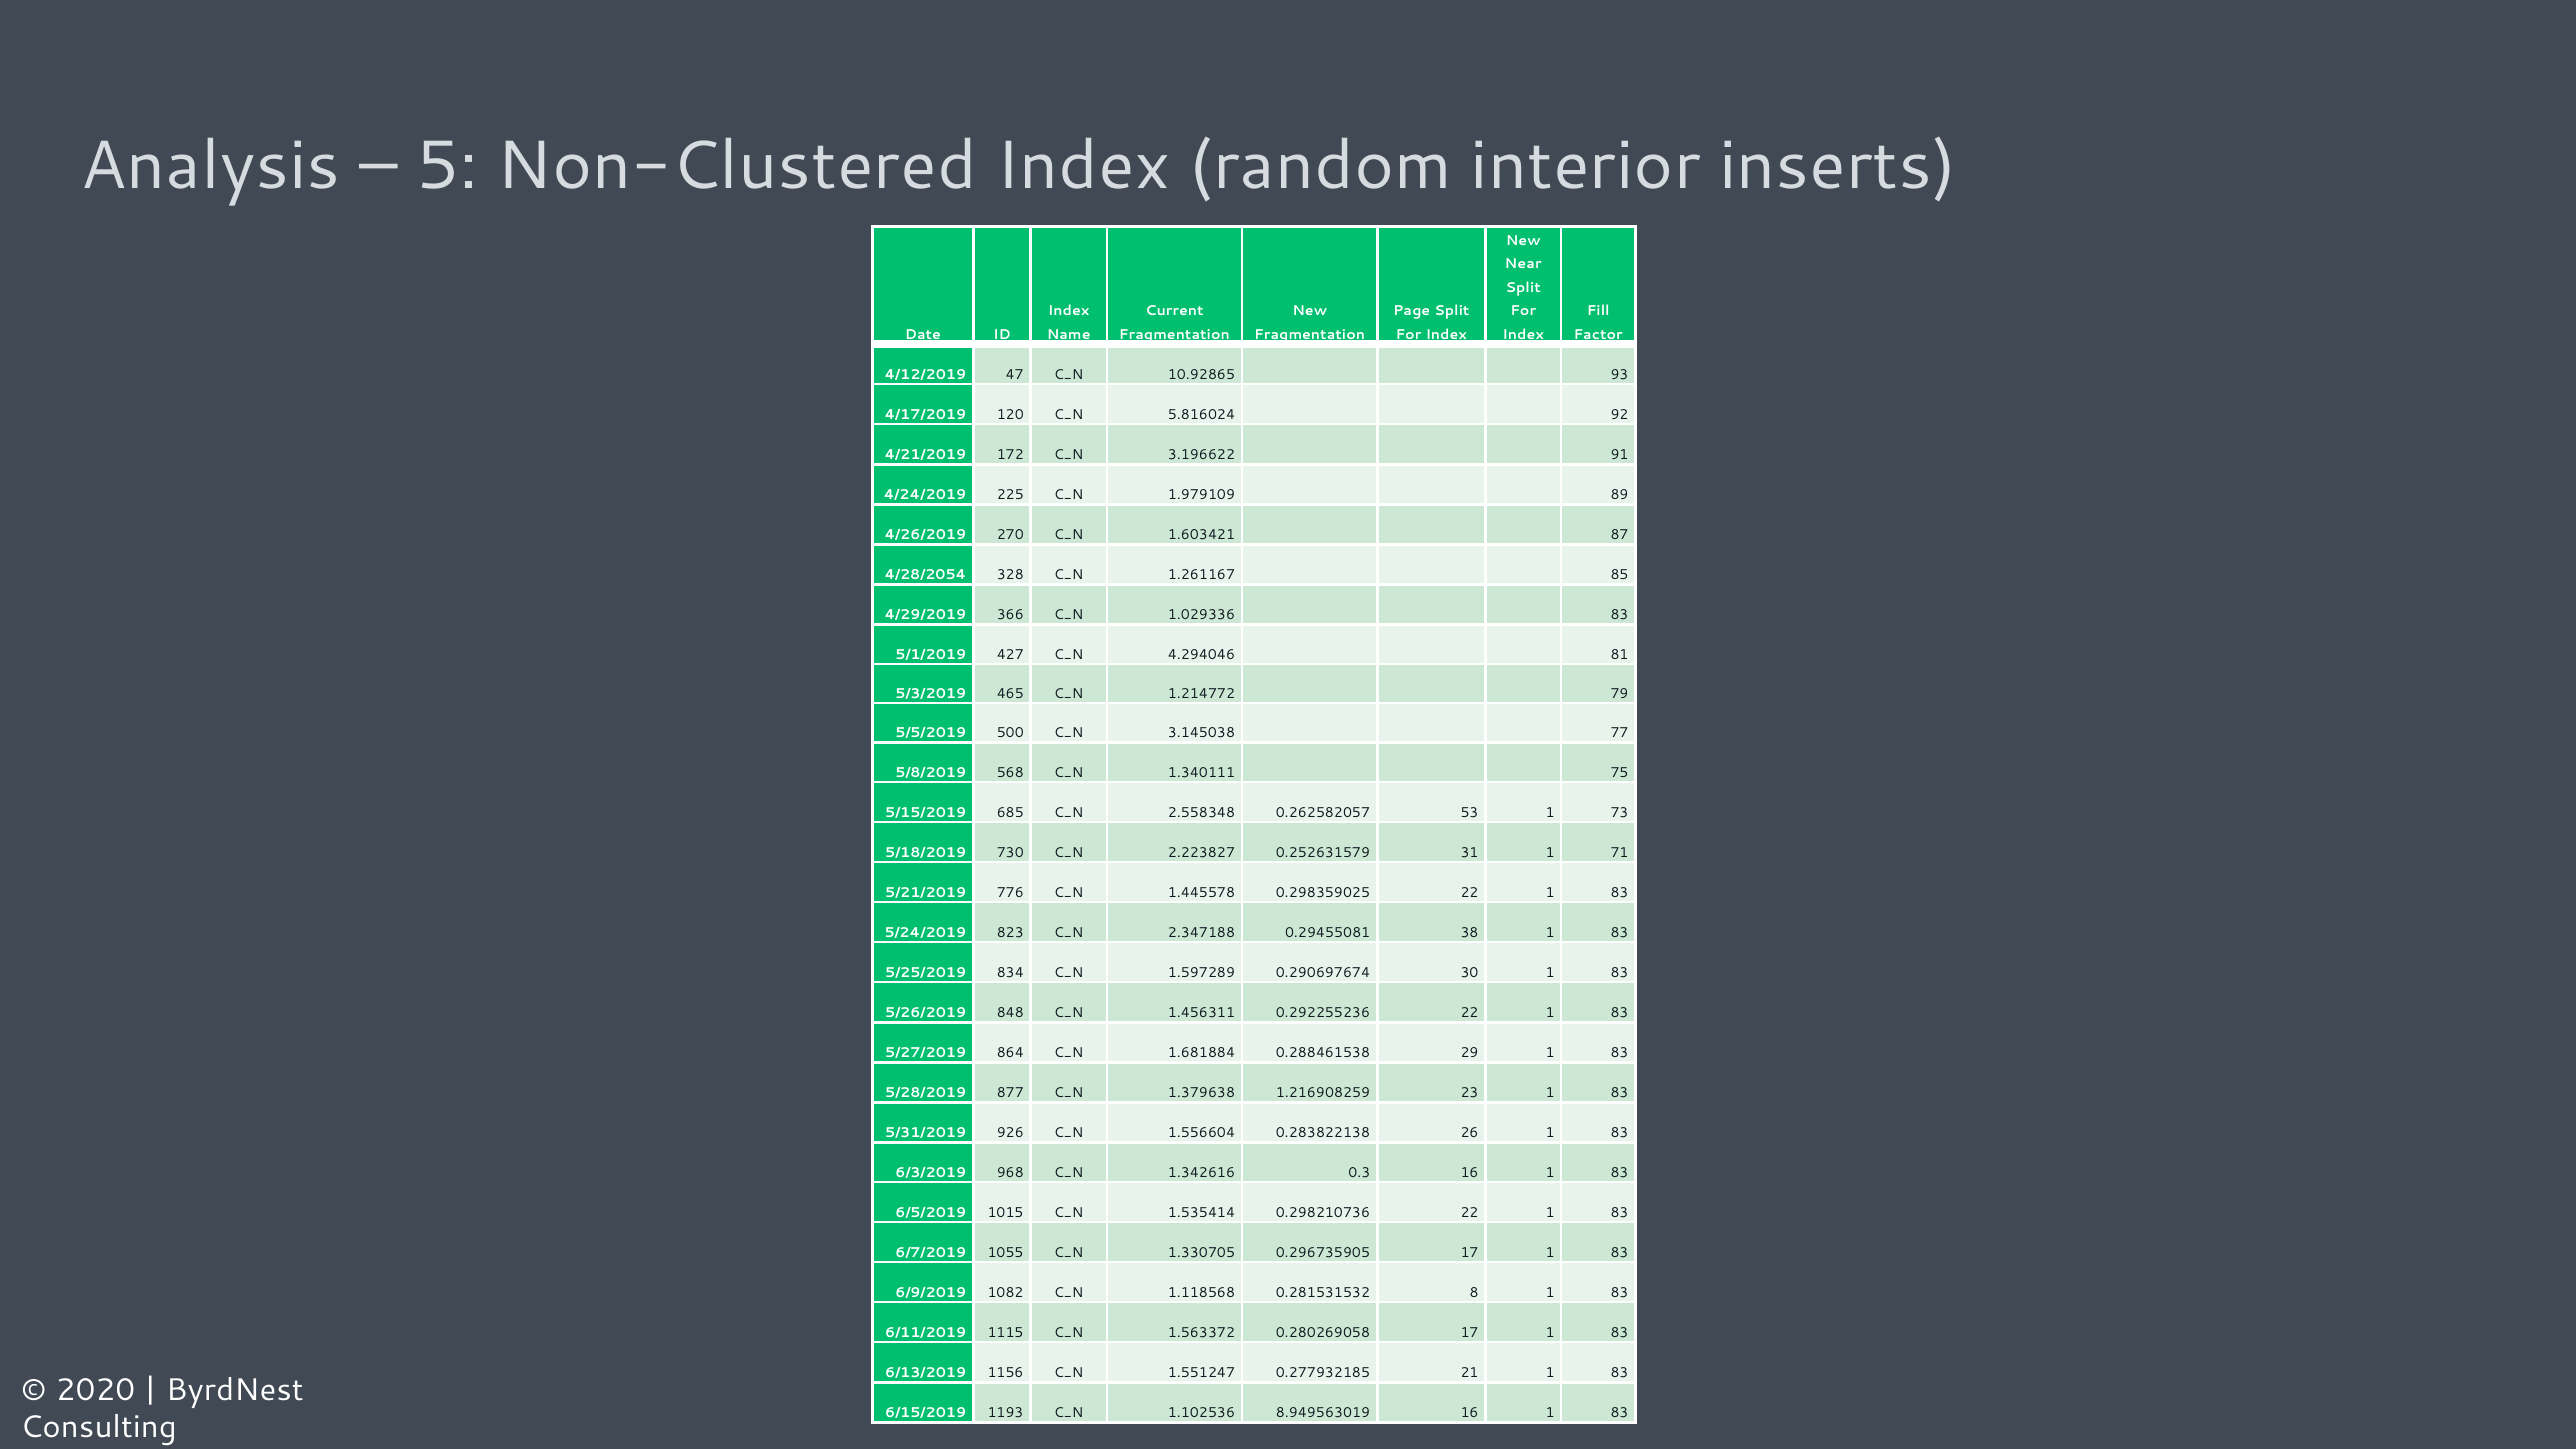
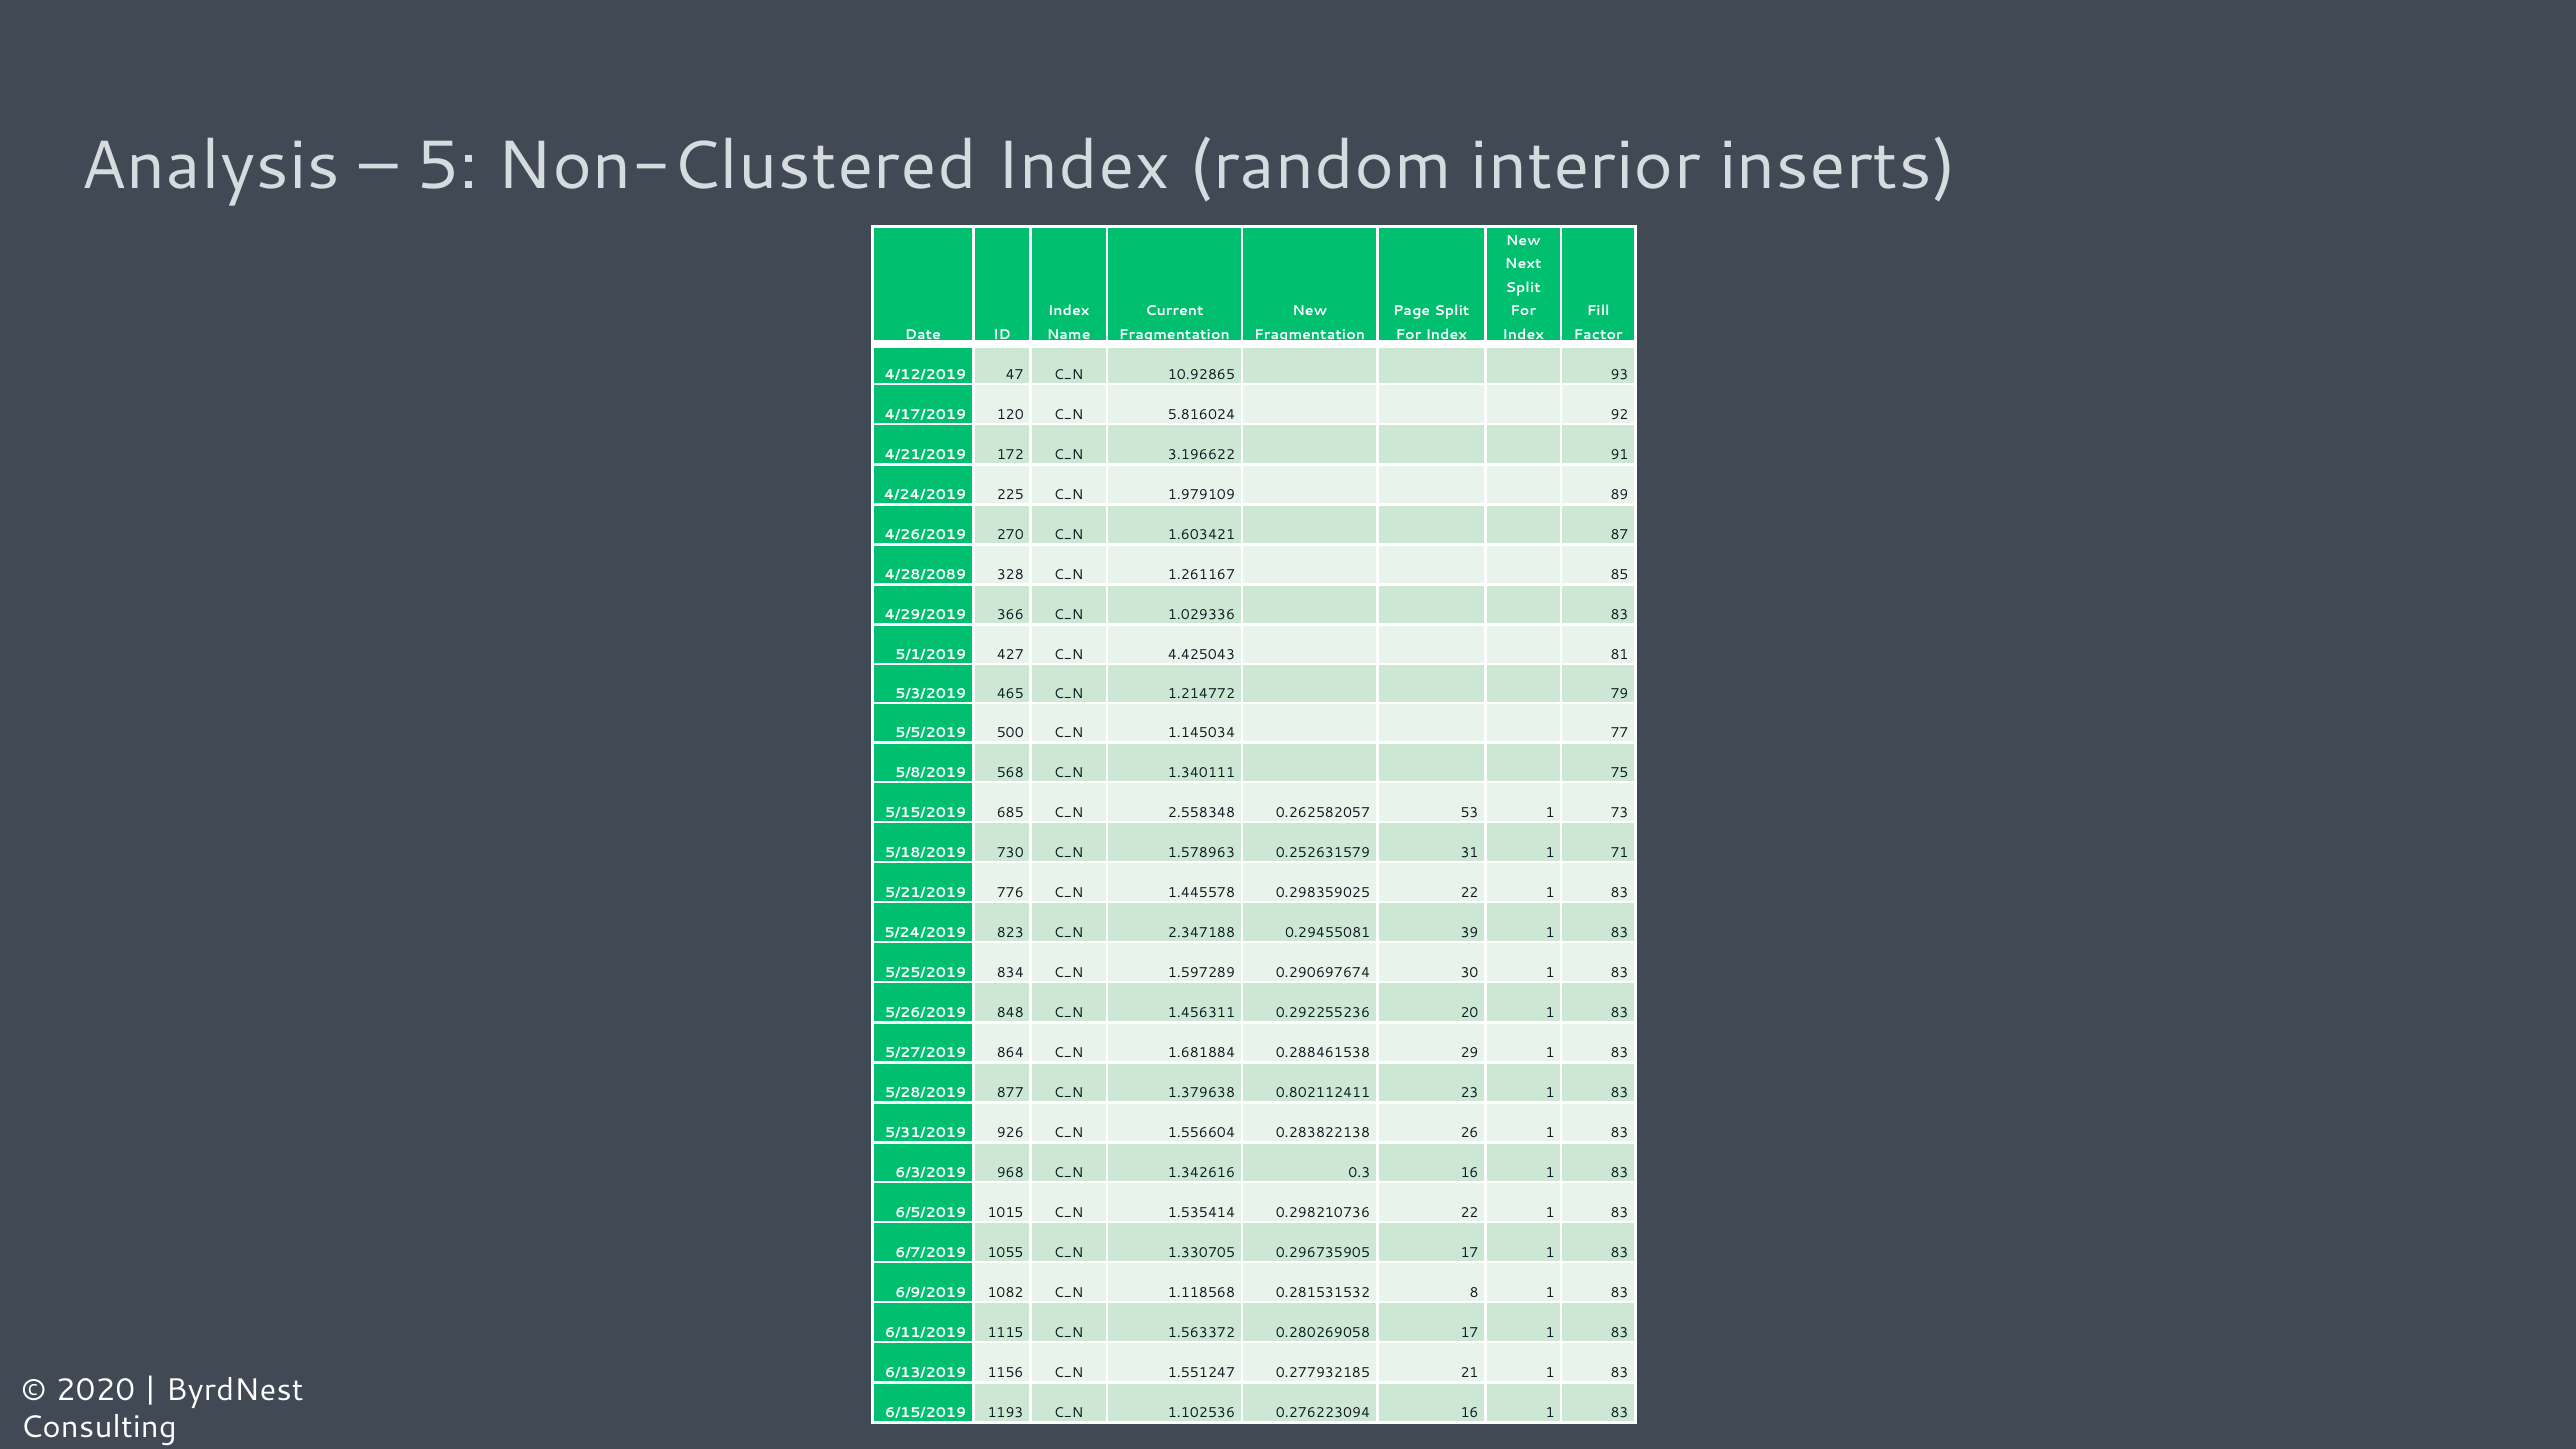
Near: Near -> Next (1523, 264)
4/28/2054: 4/28/2054 -> 4/28/2089 (925, 575)
4.294046: 4.294046 -> 4.425043 (1201, 655)
3.145038: 3.145038 -> 1.145034 (1201, 733)
2.223827: 2.223827 -> 1.578963 (1201, 853)
38: 38 -> 39 (1469, 933)
0.292255236 22: 22 -> 20 (1469, 1013)
1.216908259: 1.216908259 -> 0.802112411 (1323, 1093)
8.949563019: 8.949563019 -> 0.276223094 (1323, 1413)
